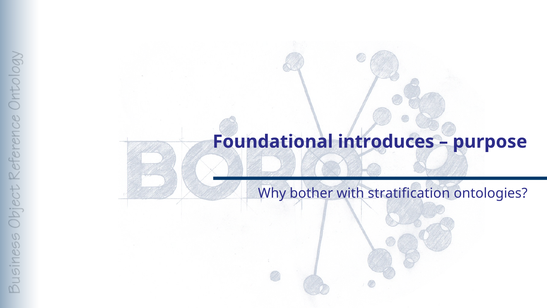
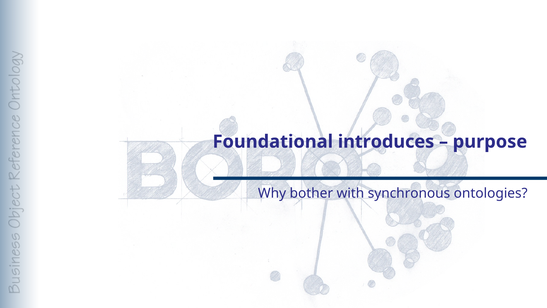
stratification: stratification -> synchronous (409, 193)
